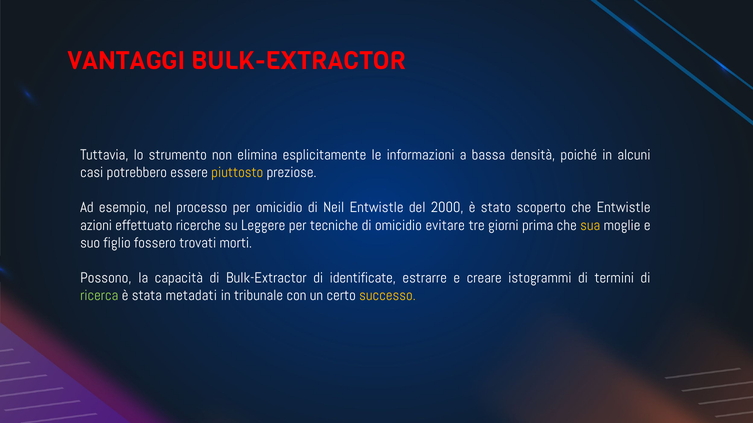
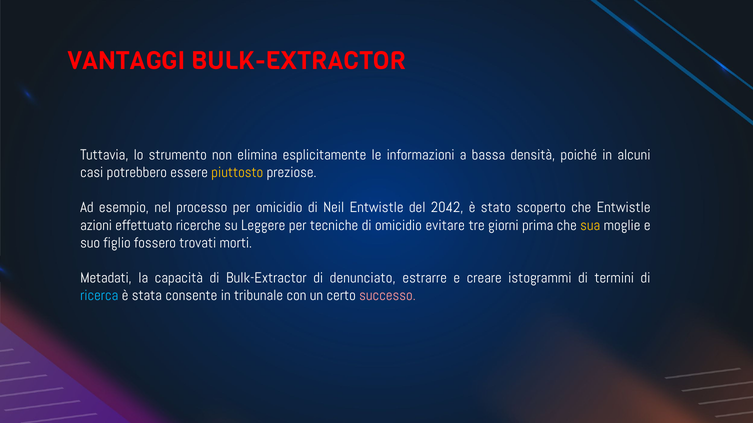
2000: 2000 -> 2042 (447, 208)
Possono: Possono -> Metadati (106, 278)
identificate: identificate -> denunciato (363, 278)
ricerca colour: light green -> light blue (99, 296)
metadati: metadati -> consente (191, 296)
successo colour: yellow -> pink (388, 296)
